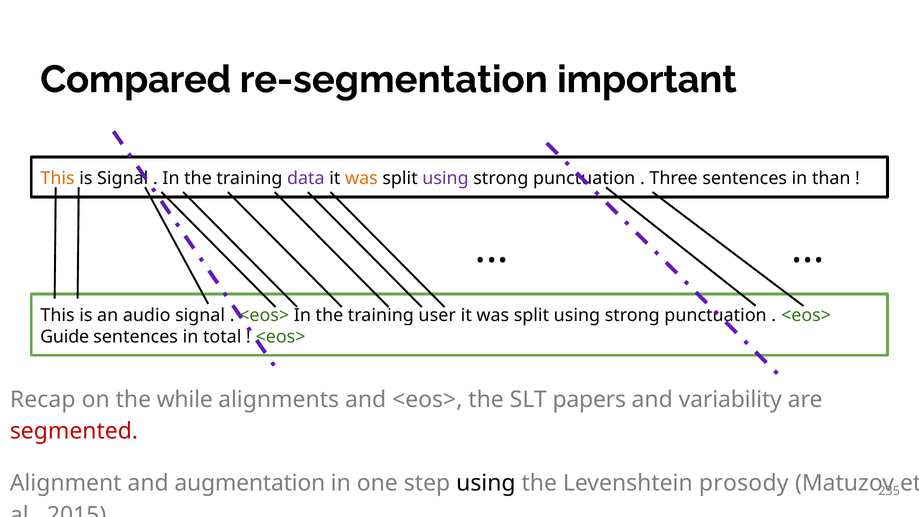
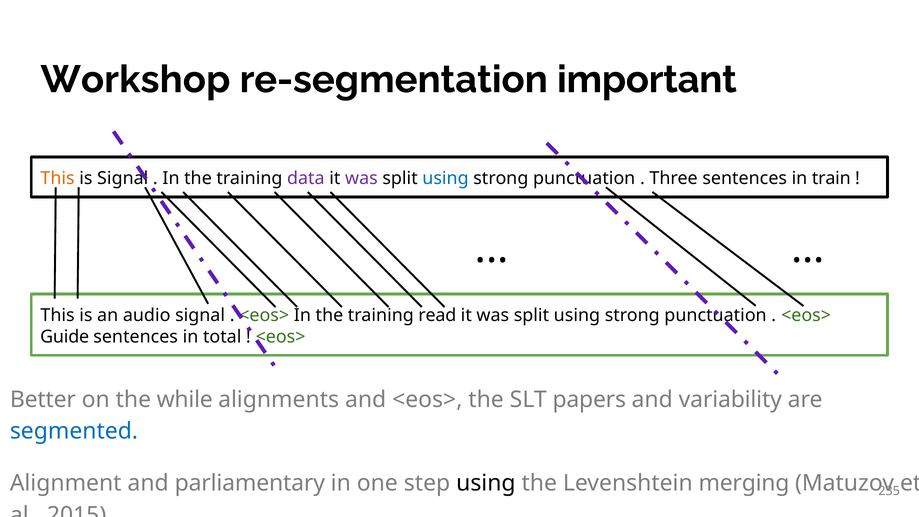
Compared: Compared -> Workshop (135, 80)
was colour: orange -> purple (361, 178)
using colour: purple -> blue (445, 178)
than: than -> train (831, 178)
user: user -> read (437, 315)
Recap: Recap -> Better (43, 399)
segmented colour: red -> blue (74, 431)
augmentation: augmentation -> parliamentary (250, 483)
prosody: prosody -> merging (744, 483)
